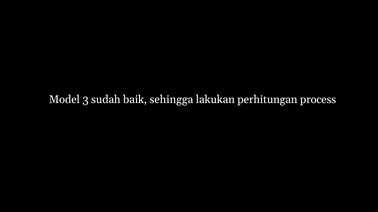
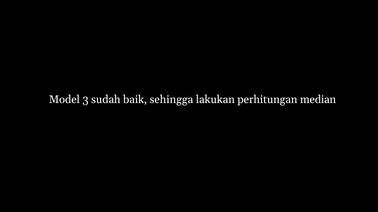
process: process -> median (318, 100)
